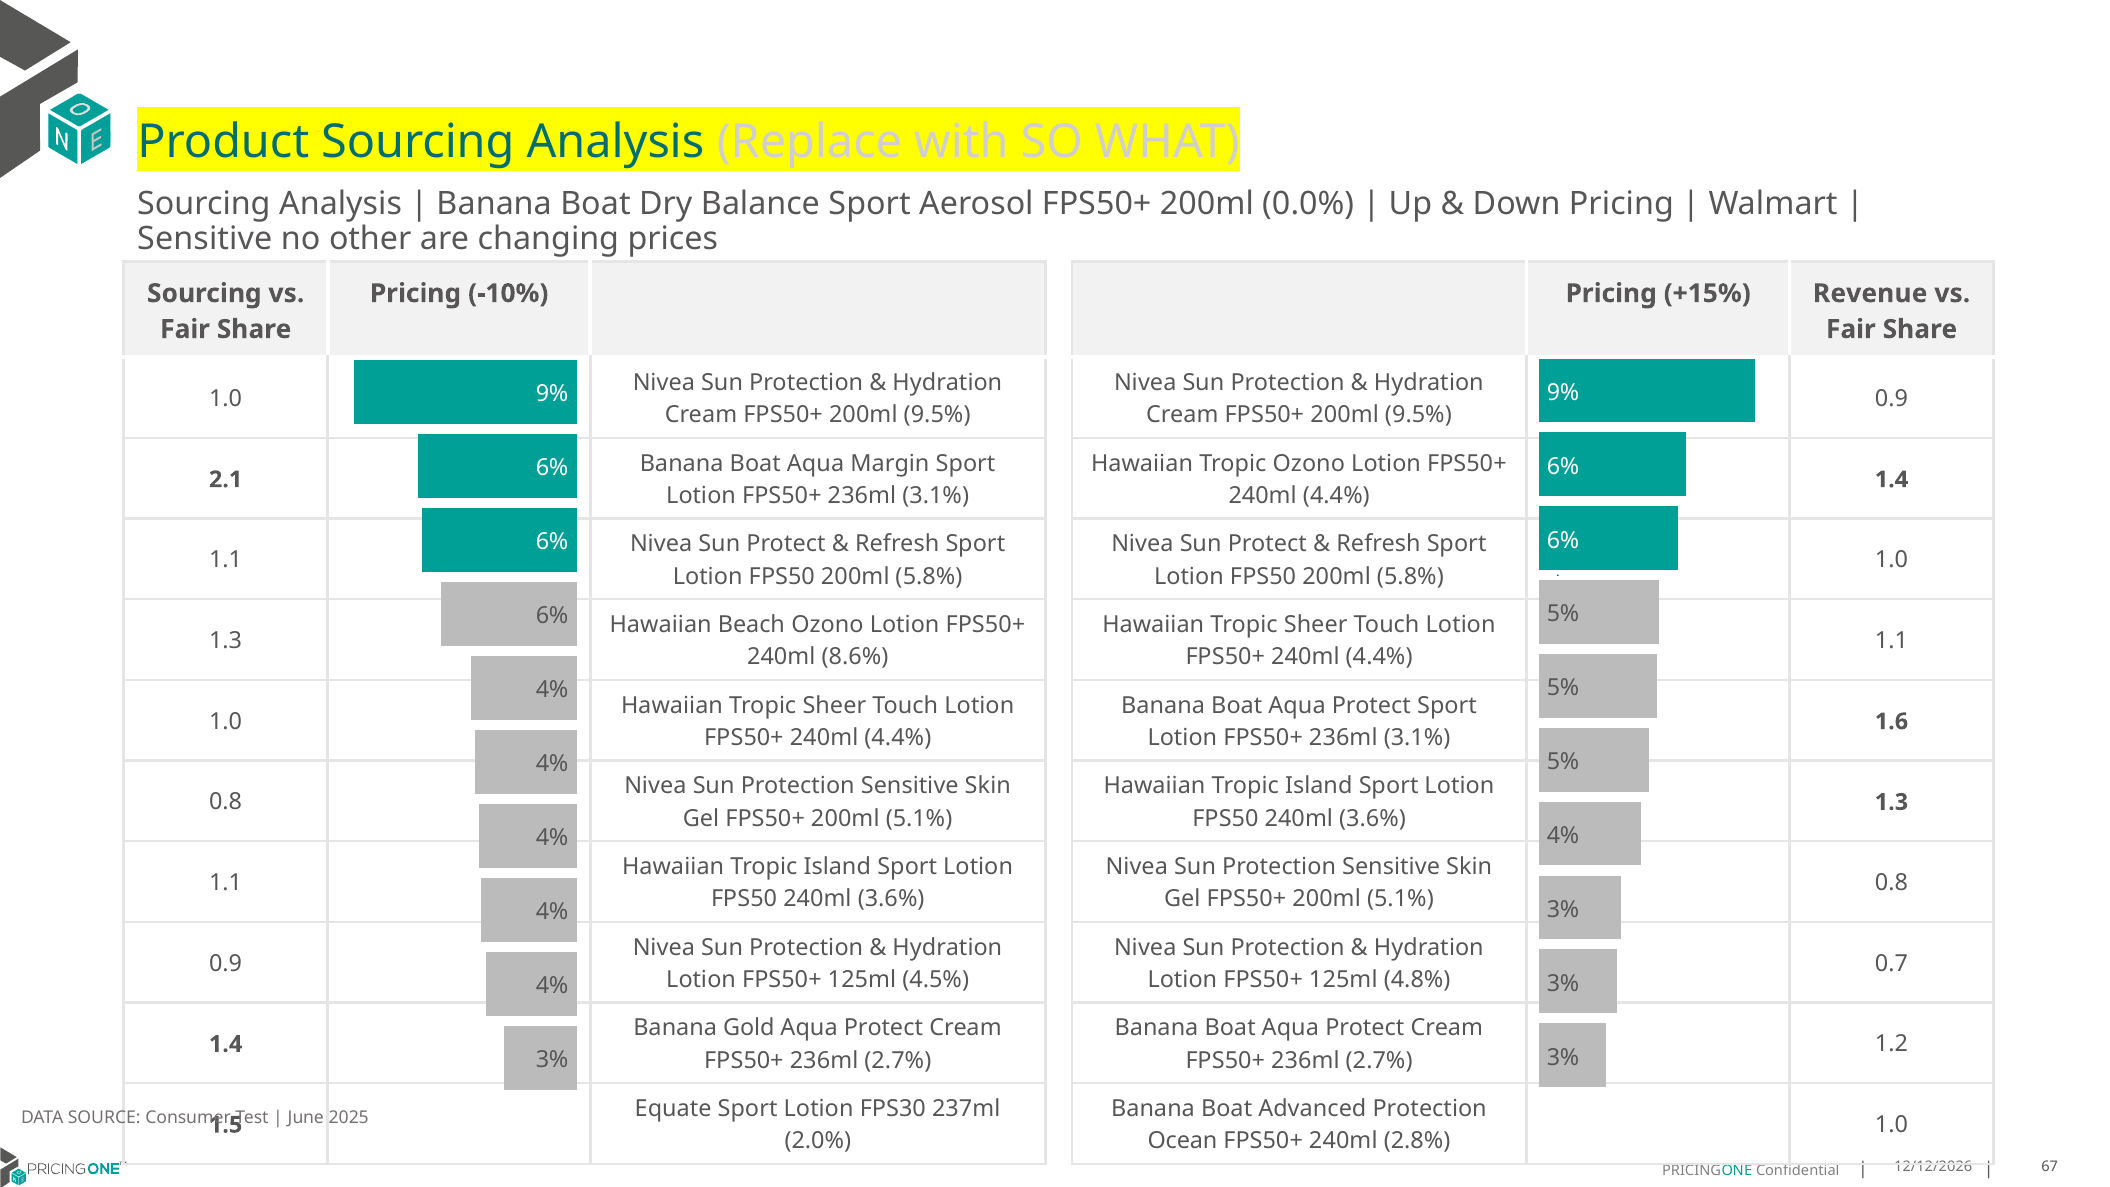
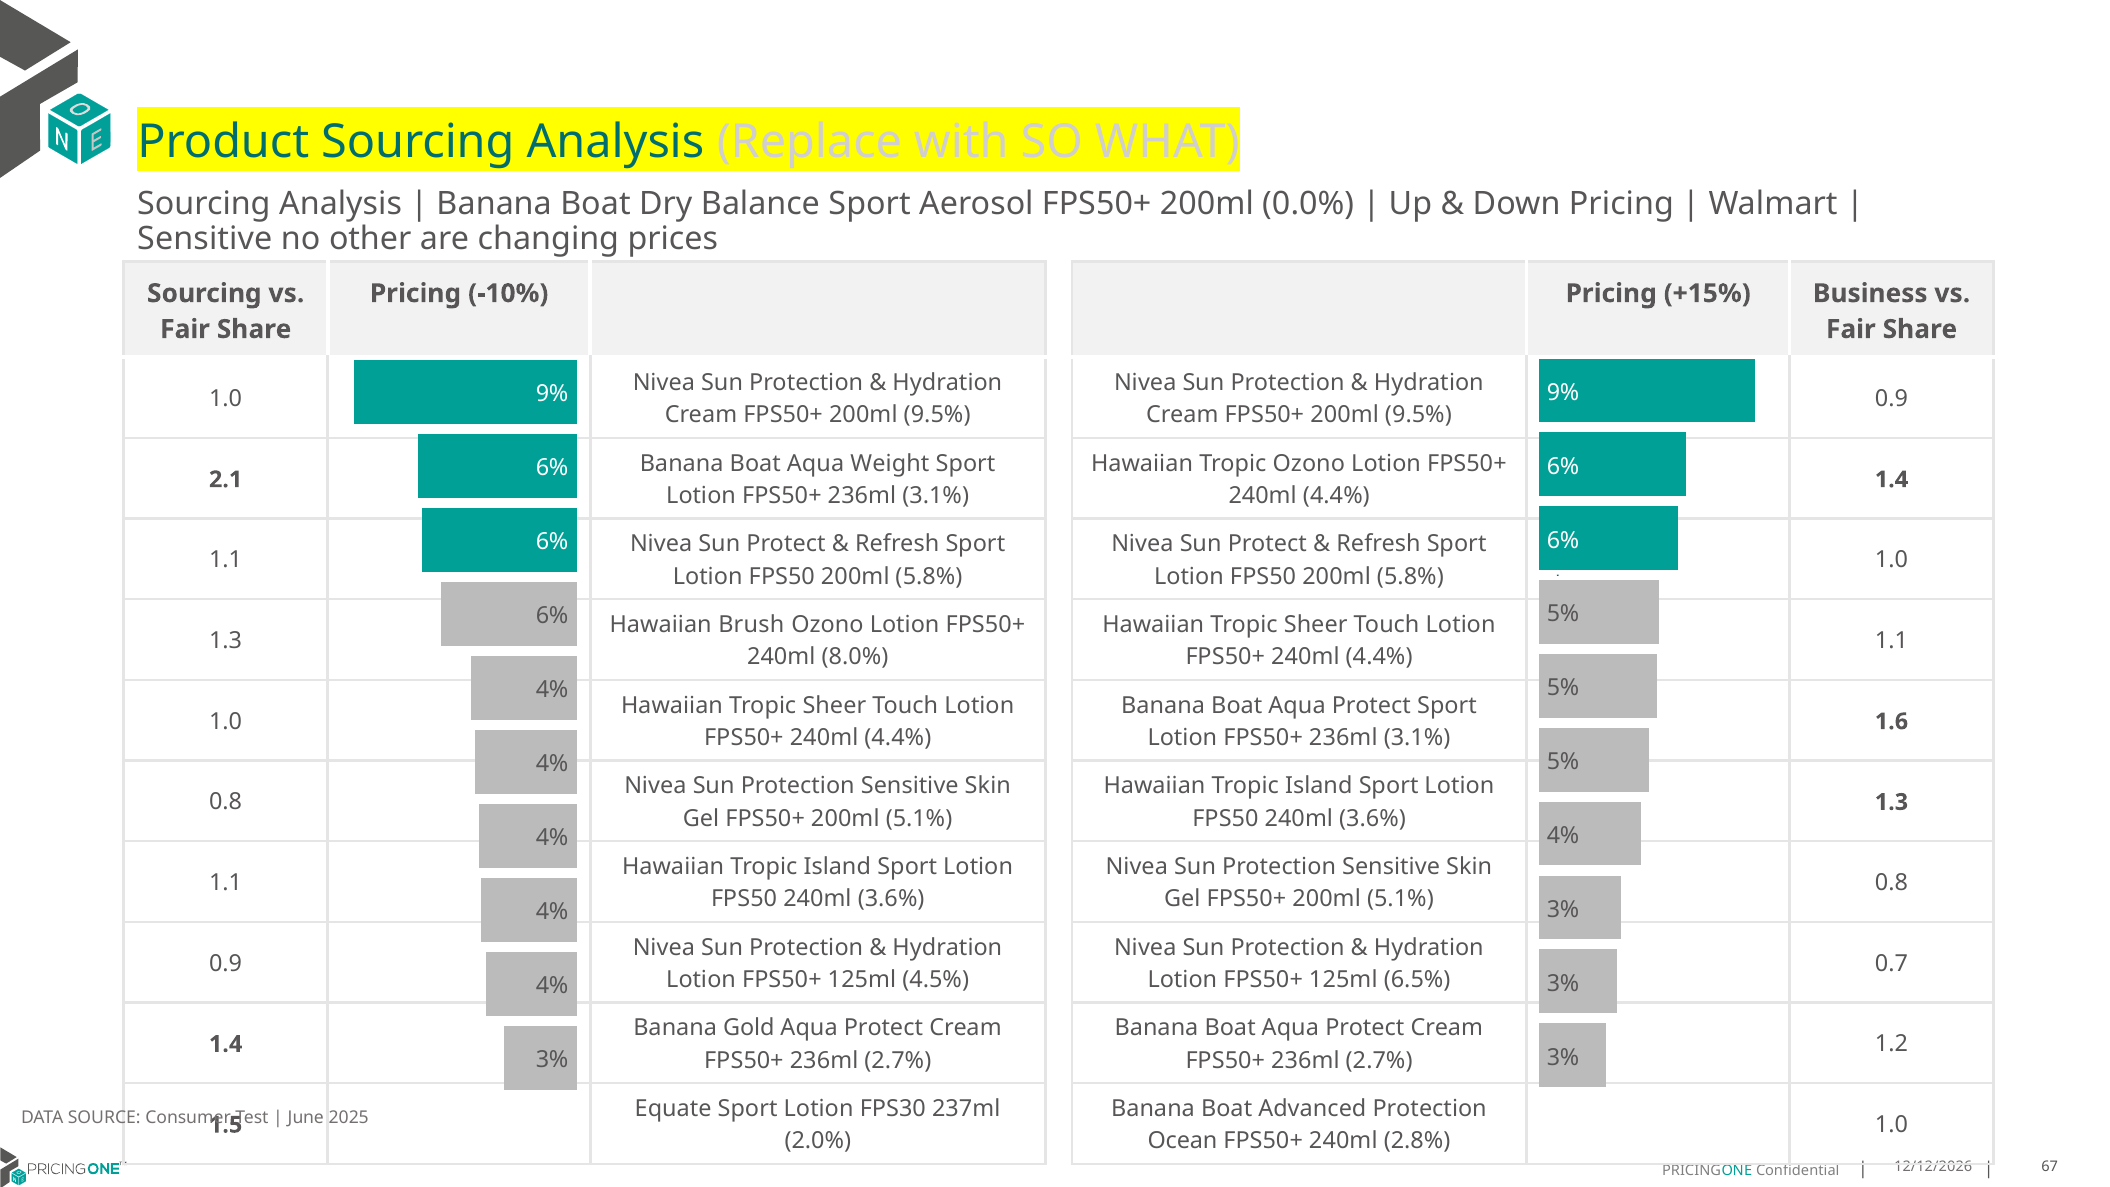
Revenue: Revenue -> Business (1870, 293)
Margin: Margin -> Weight (890, 463)
Beach: Beach -> Brush (751, 625)
8.6%: 8.6% -> 8.0% (855, 657)
4.8%: 4.8% -> 6.5% (1417, 980)
